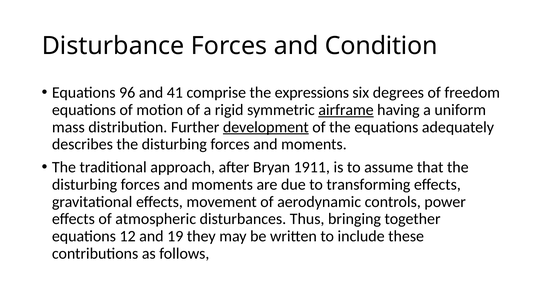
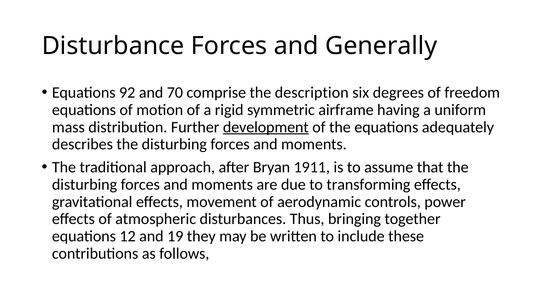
Condition: Condition -> Generally (381, 46)
96: 96 -> 92 (127, 92)
41: 41 -> 70 (175, 92)
expressions: expressions -> description (312, 92)
airframe underline: present -> none (346, 110)
